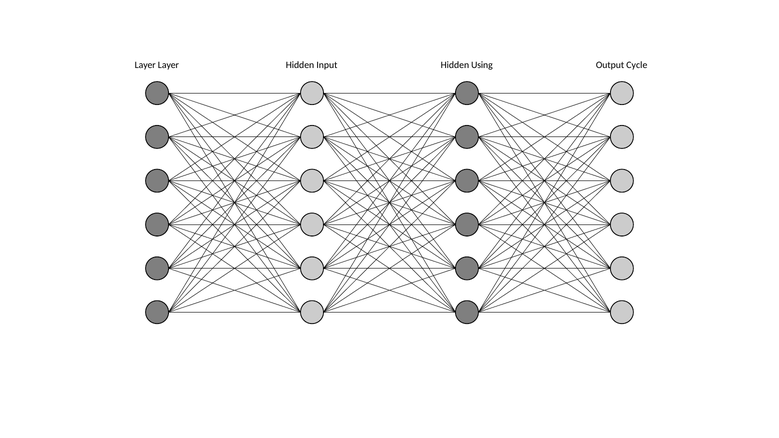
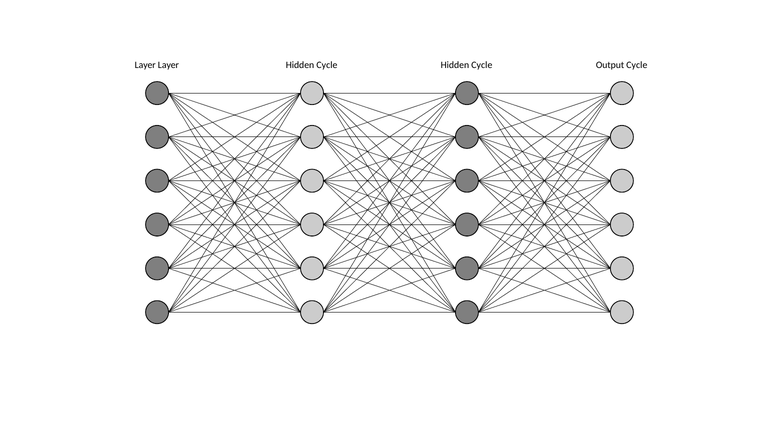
Layer Hidden Input: Input -> Cycle (327, 65)
Using: Using -> Cycle (482, 65)
